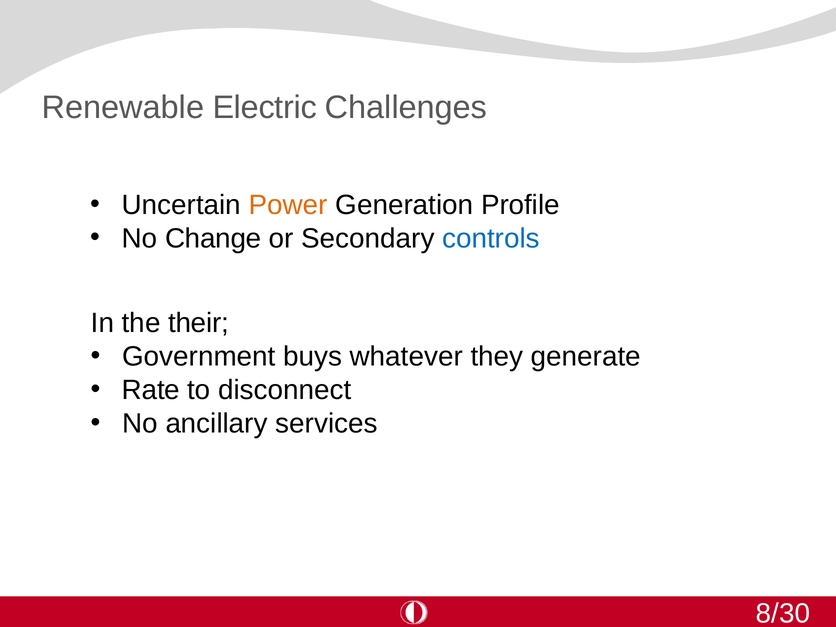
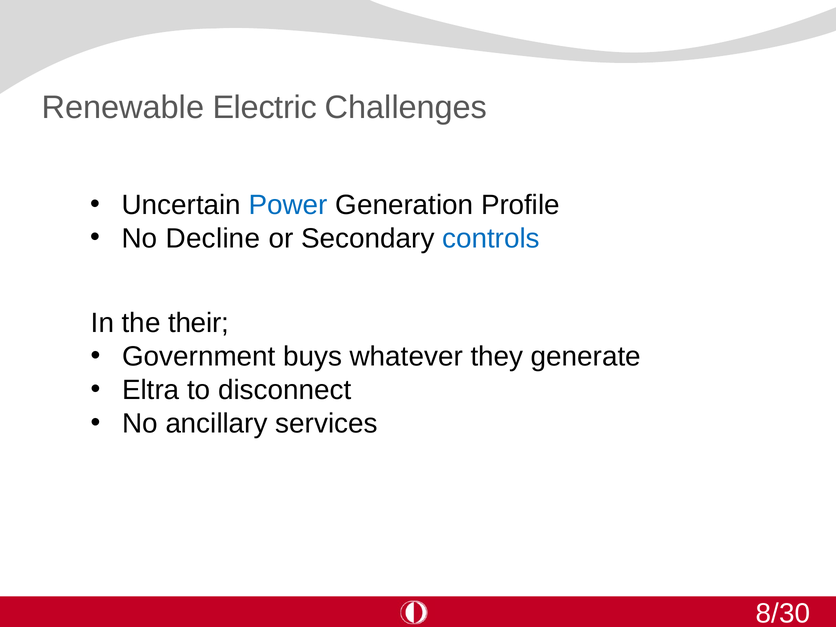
Power colour: orange -> blue (288, 205)
Change: Change -> Decline (213, 238)
Rate: Rate -> Eltra (151, 390)
